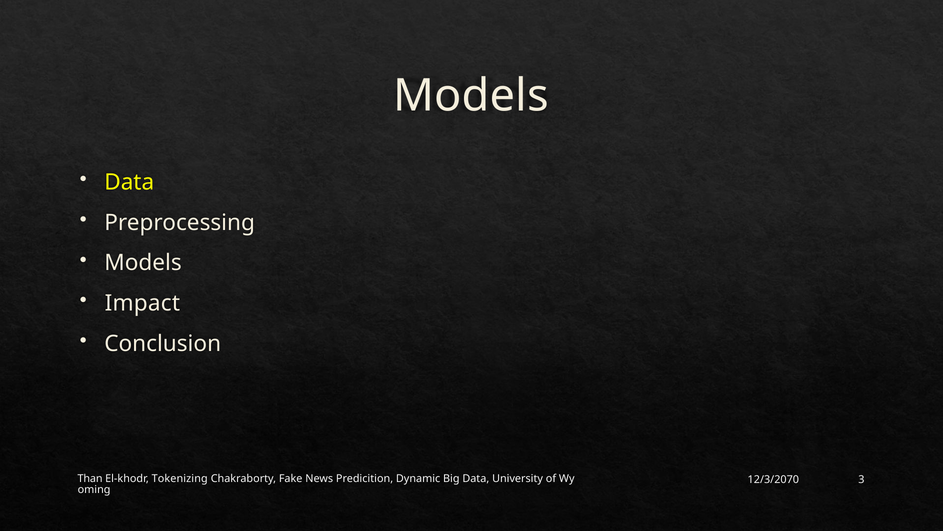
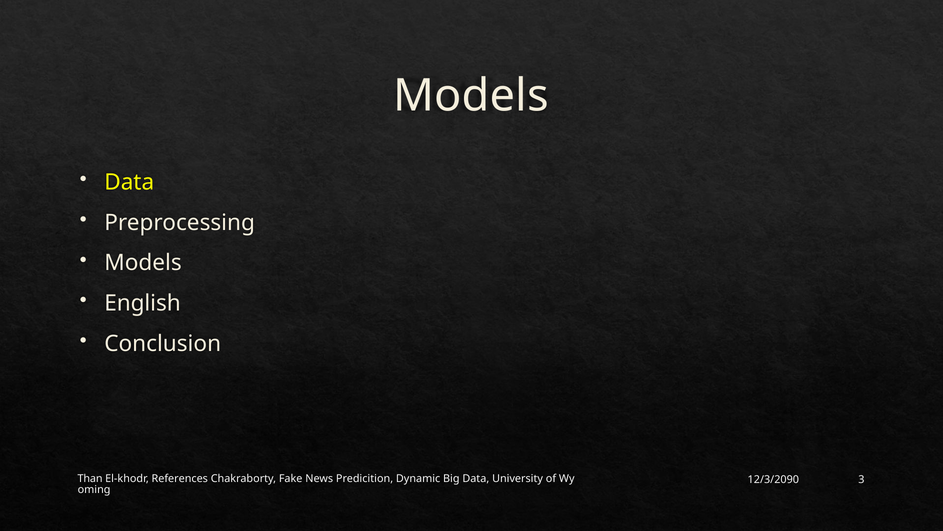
Impact: Impact -> English (142, 303)
Tokenizing: Tokenizing -> References (180, 478)
12/3/2070: 12/3/2070 -> 12/3/2090 (773, 479)
